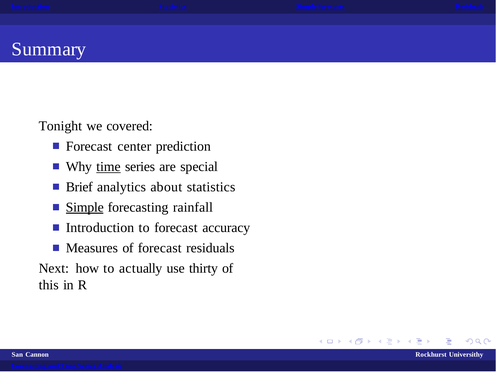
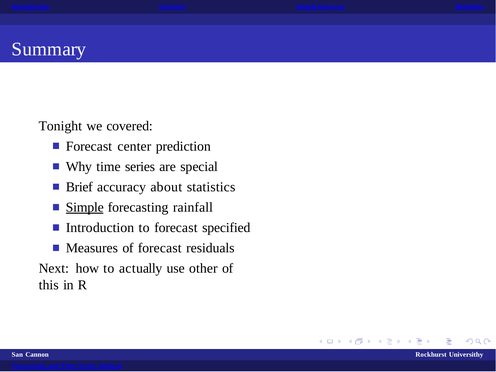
time underline: present -> none (108, 167)
analytics: analytics -> accuracy (122, 187)
accuracy: accuracy -> specified (226, 228)
thirty: thirty -> other (203, 269)
